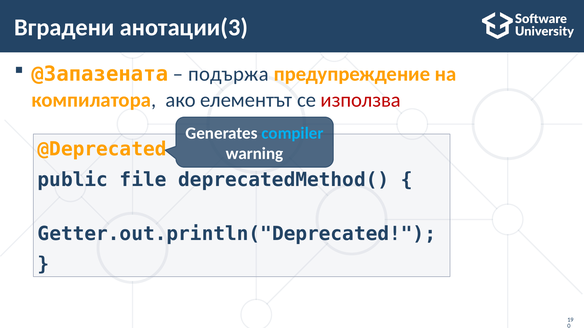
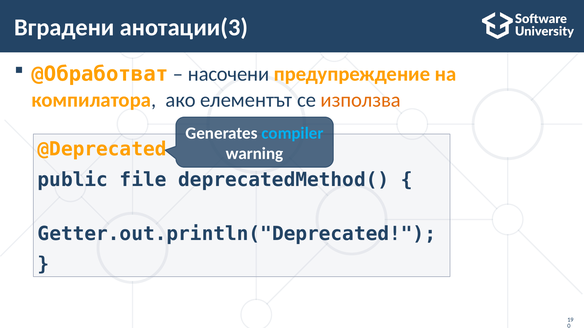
@Запазената: @Запазената -> @Обработват (100, 74)
подържа: подържа -> насочени (229, 74)
използва colour: red -> orange (361, 100)
